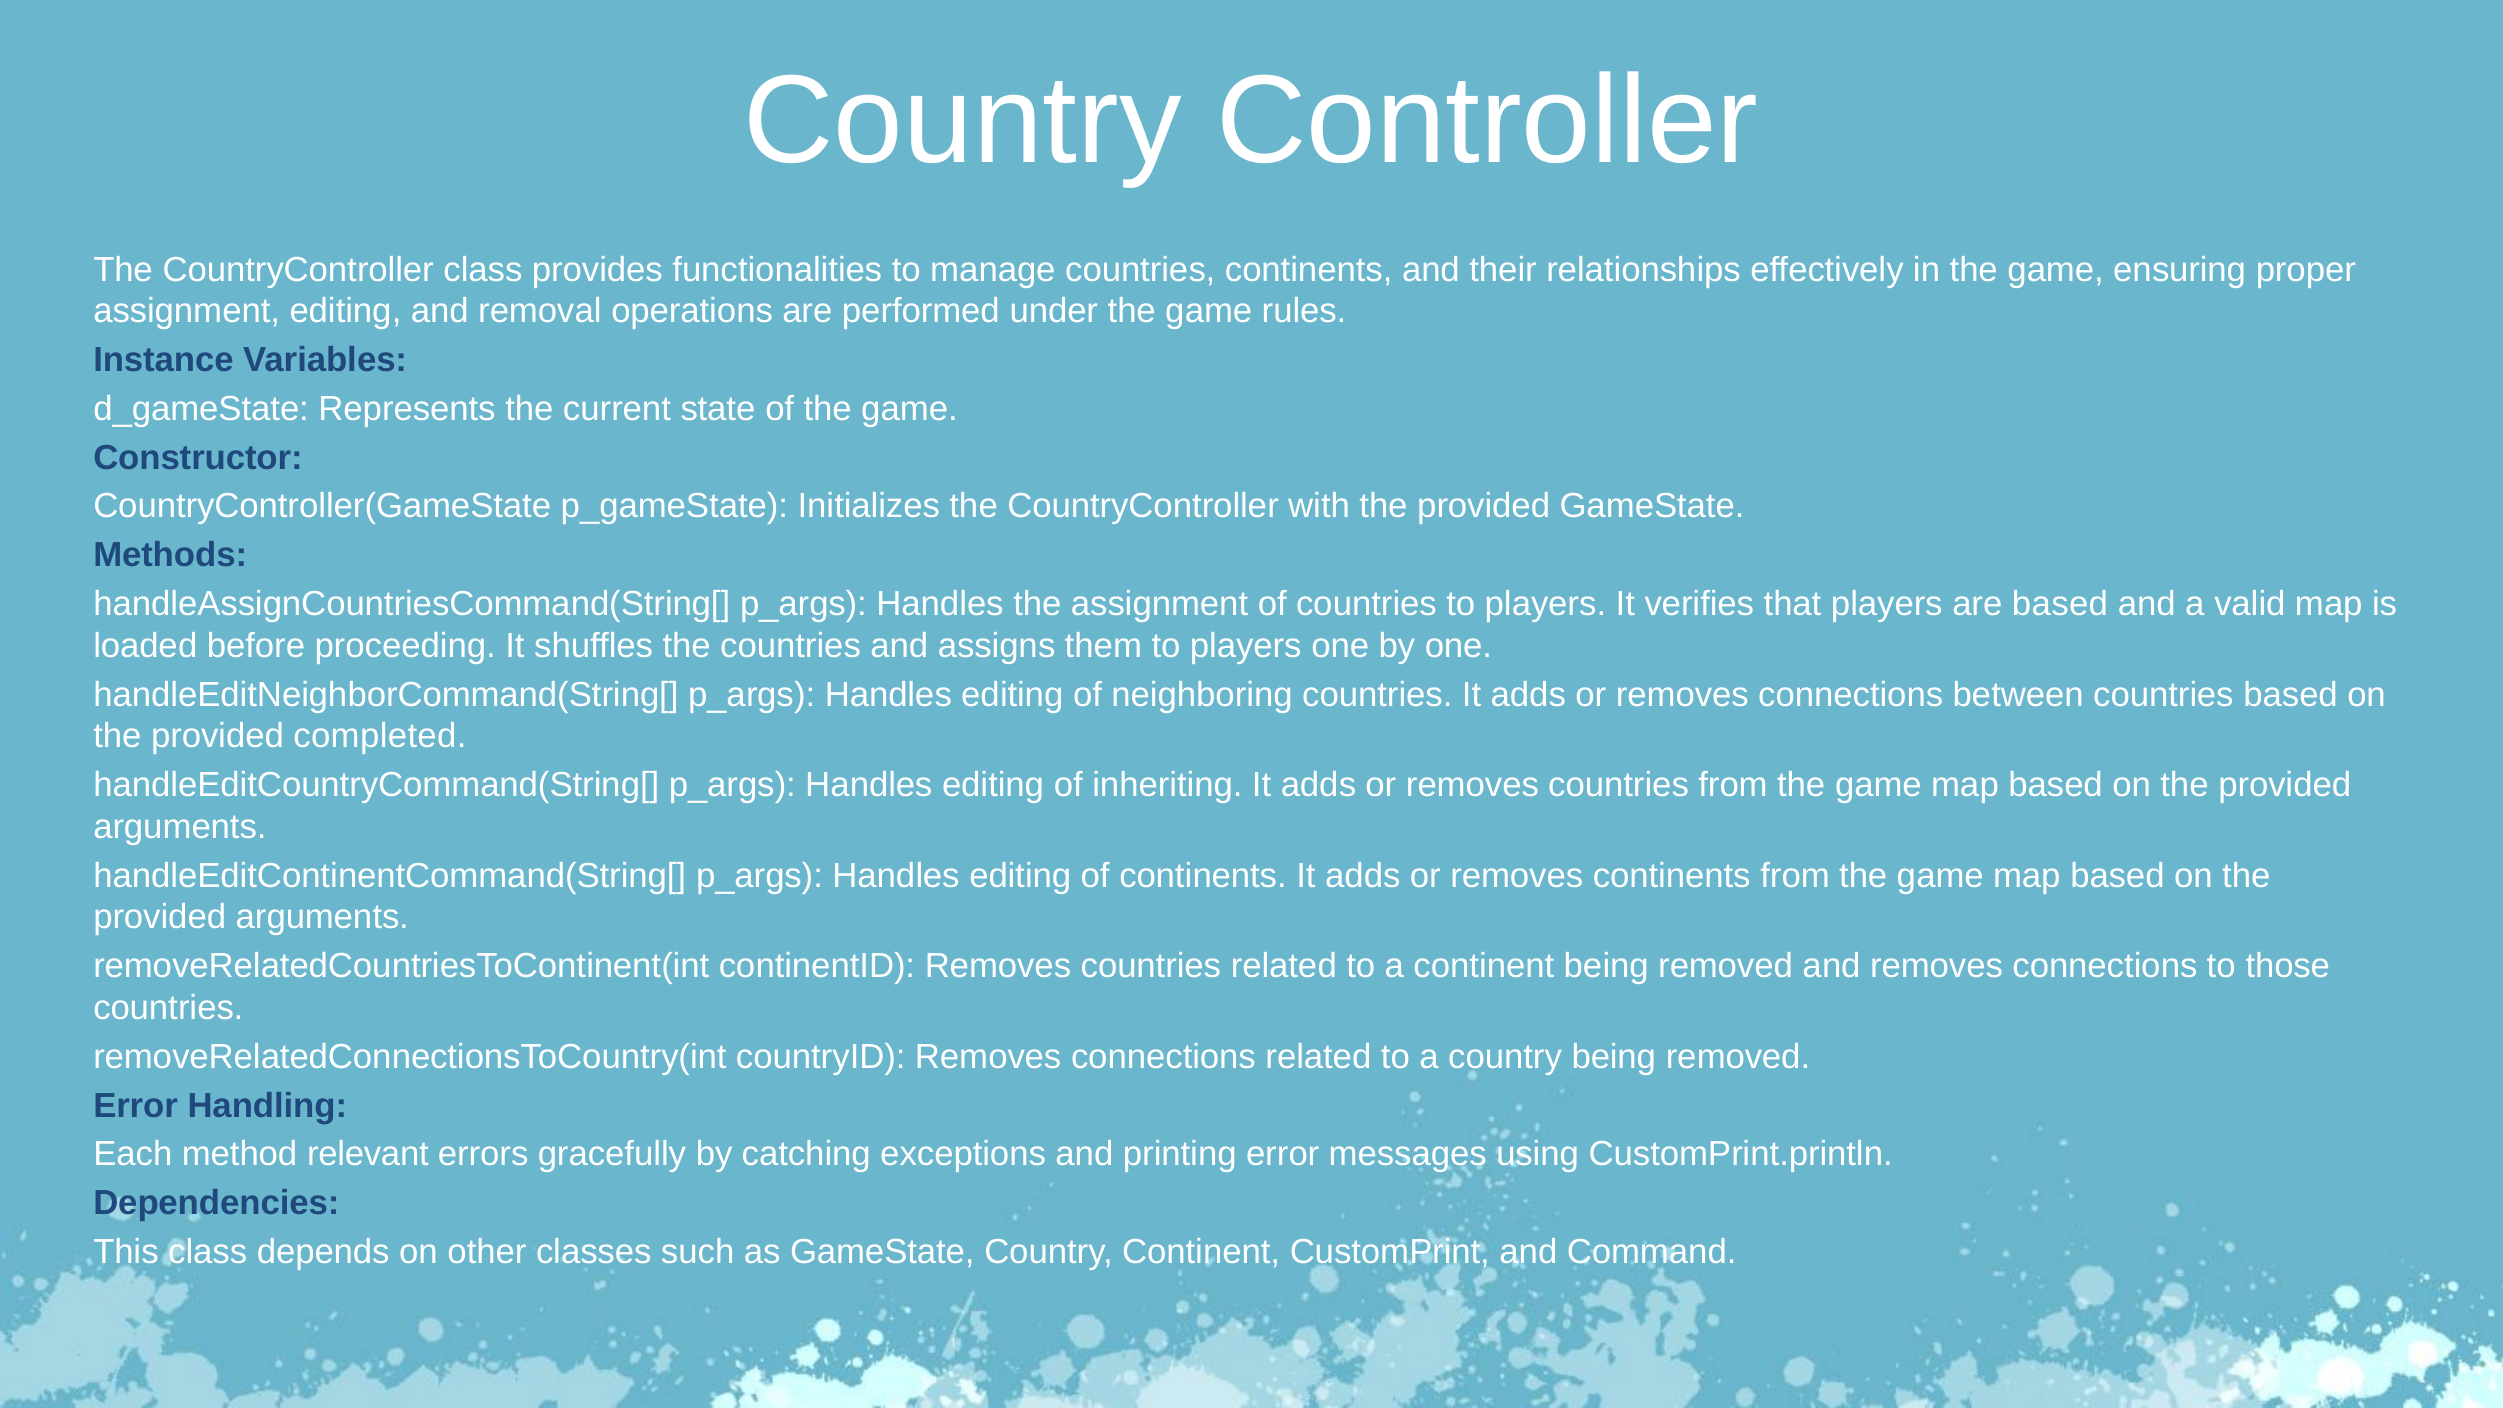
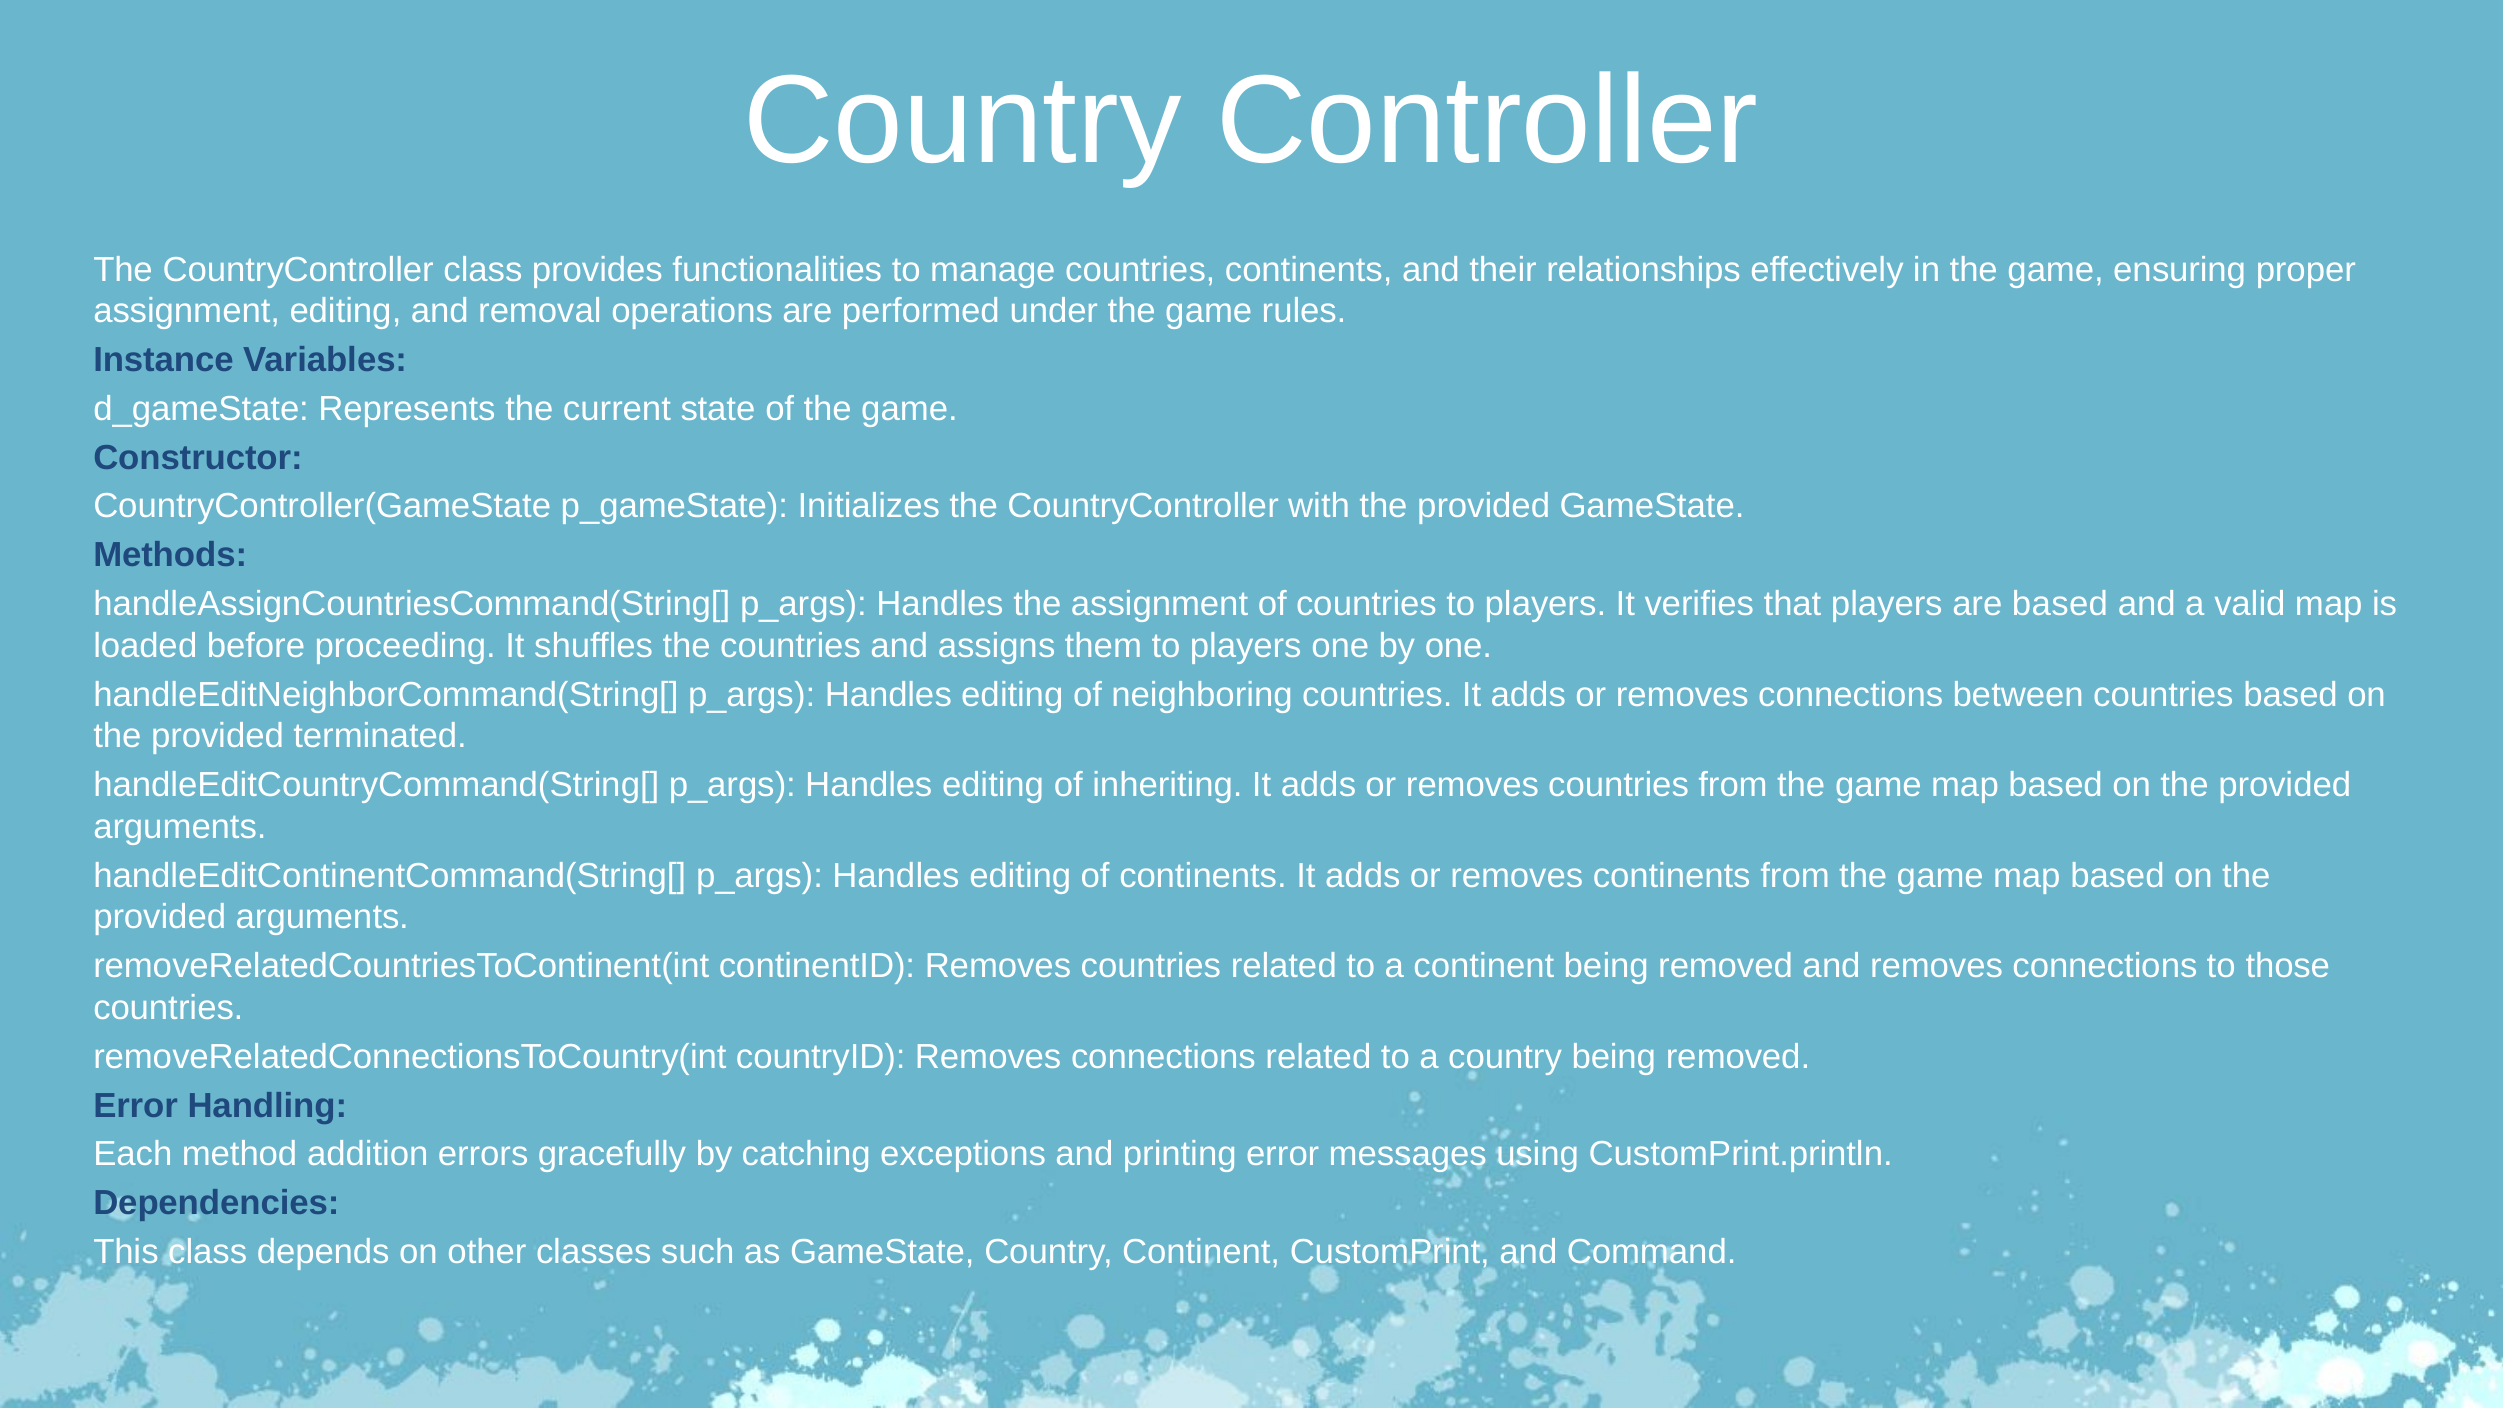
completed: completed -> terminated (380, 736)
relevant: relevant -> addition (368, 1154)
